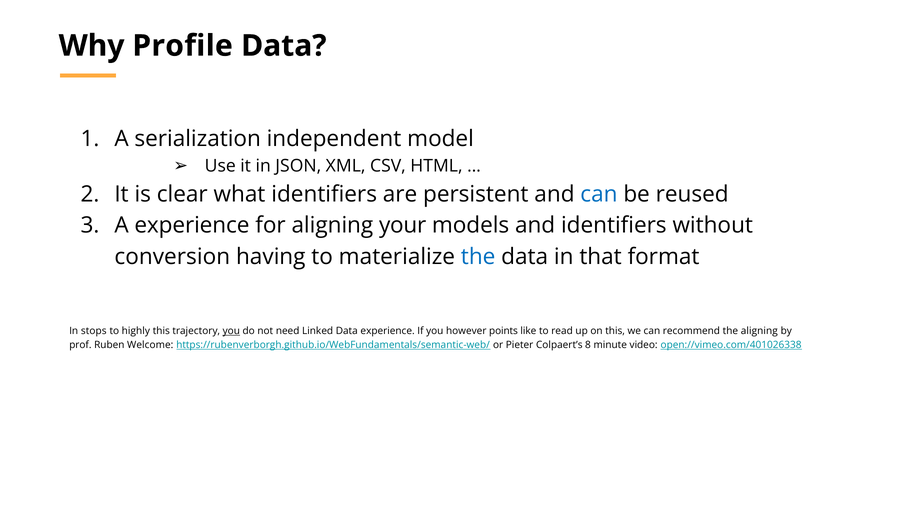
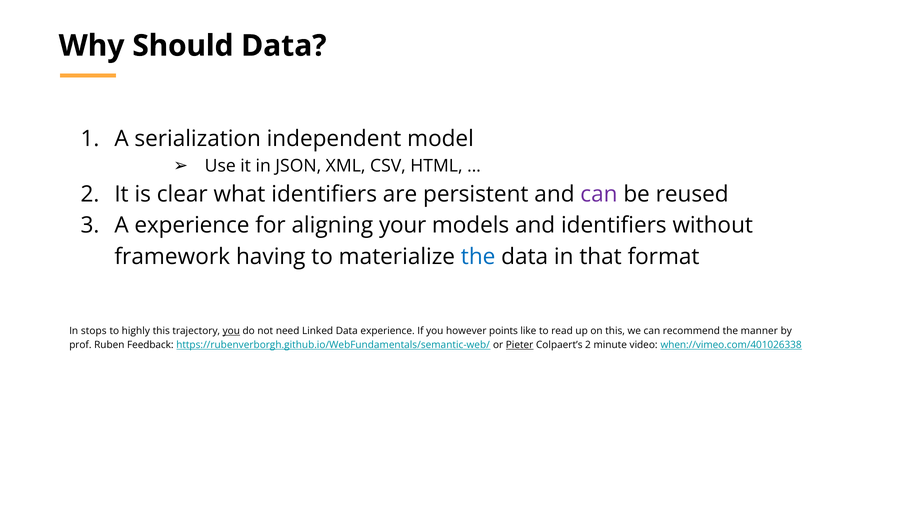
Profile: Profile -> Should (183, 46)
can colour: blue -> purple (599, 194)
conversion: conversion -> framework (172, 257)
the aligning: aligning -> manner (759, 331)
Welcome: Welcome -> Feedback (150, 345)
Pieter underline: none -> present (520, 345)
Colpaert’s 8: 8 -> 2 (588, 345)
open://vimeo.com/401026338: open://vimeo.com/401026338 -> when://vimeo.com/401026338 (731, 345)
